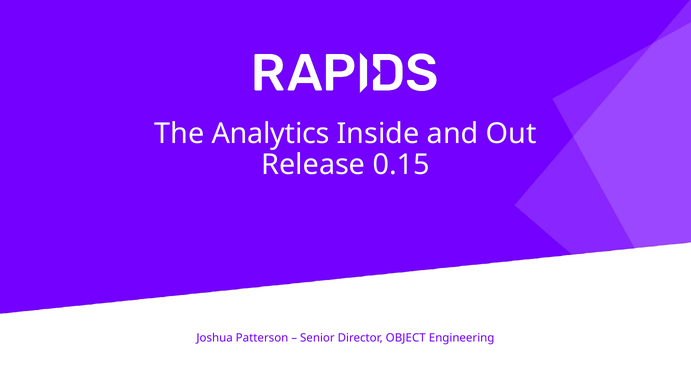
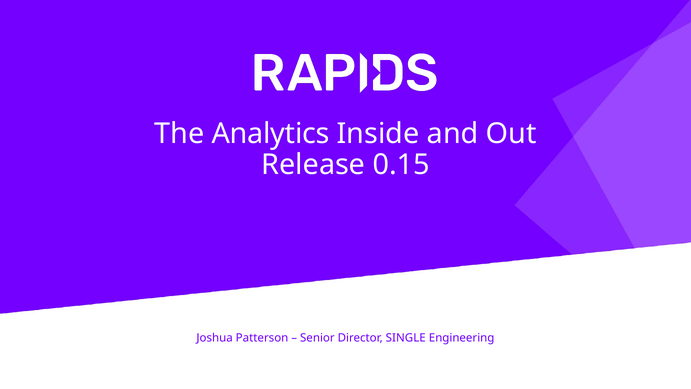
OBJECT: OBJECT -> SINGLE (406, 337)
